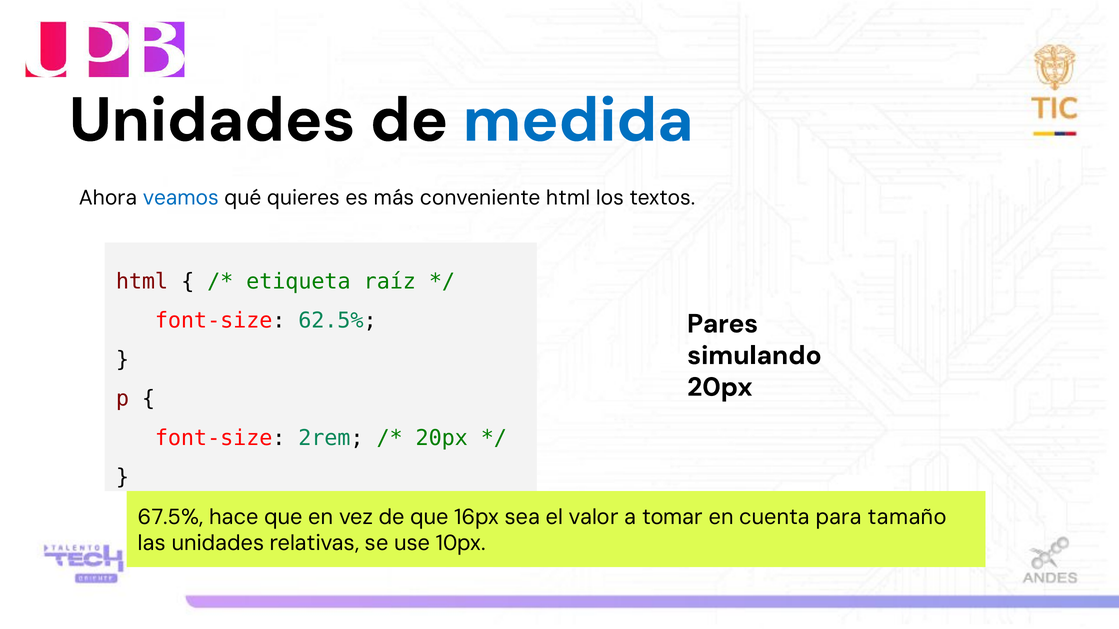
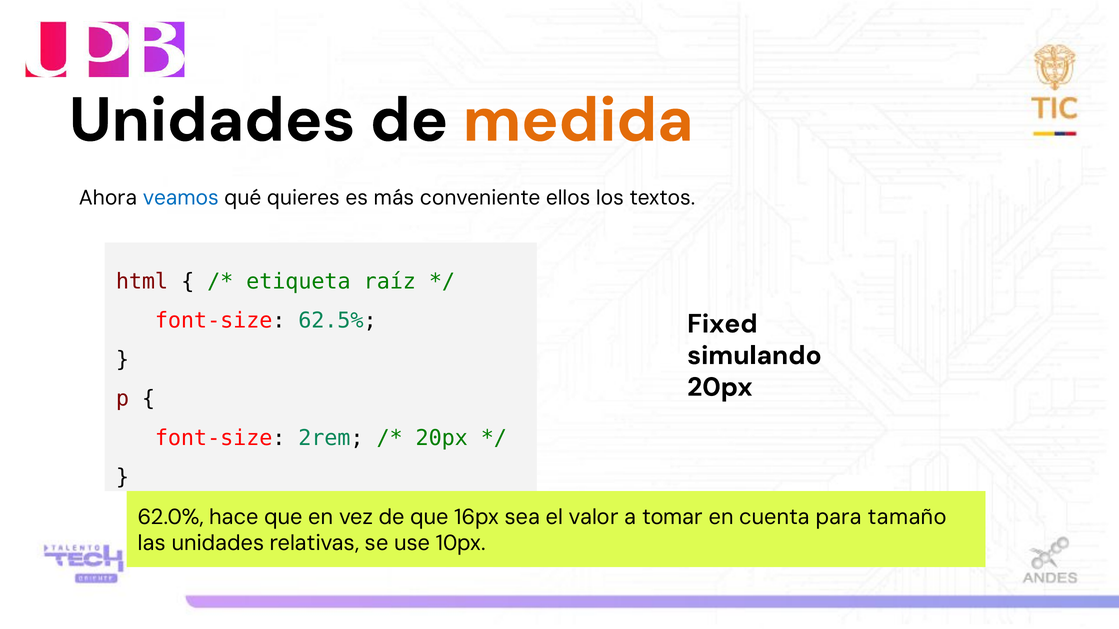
medida colour: blue -> orange (578, 120)
conveniente html: html -> ellos (568, 198)
Pares: Pares -> Fixed (722, 324)
67.5%: 67.5% -> 62.0% (171, 517)
